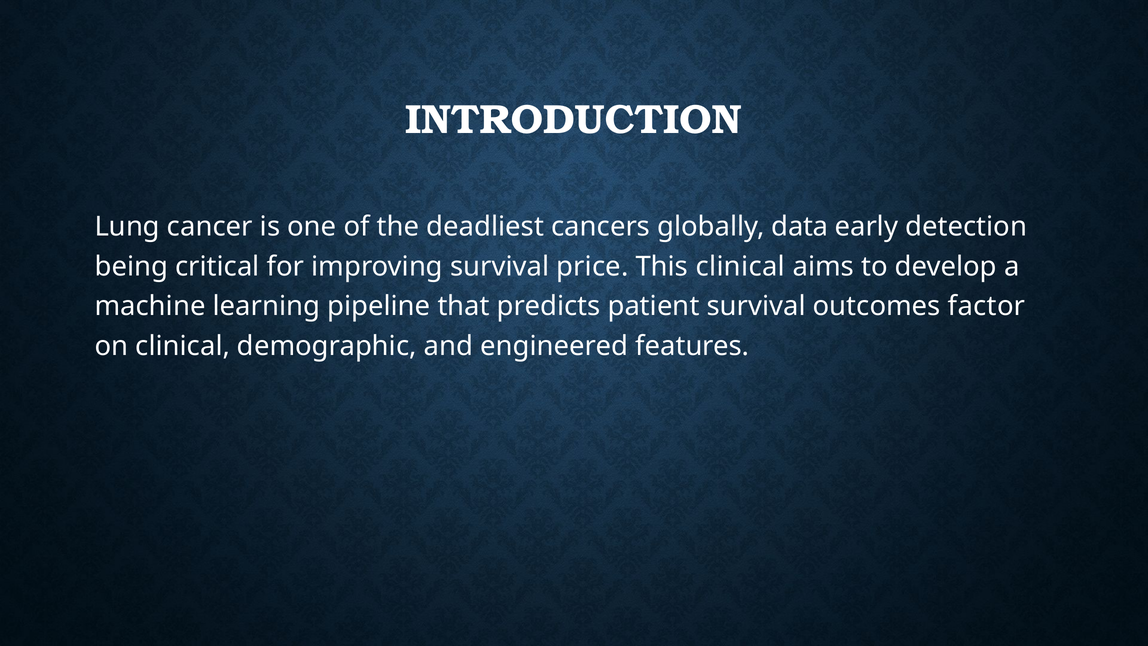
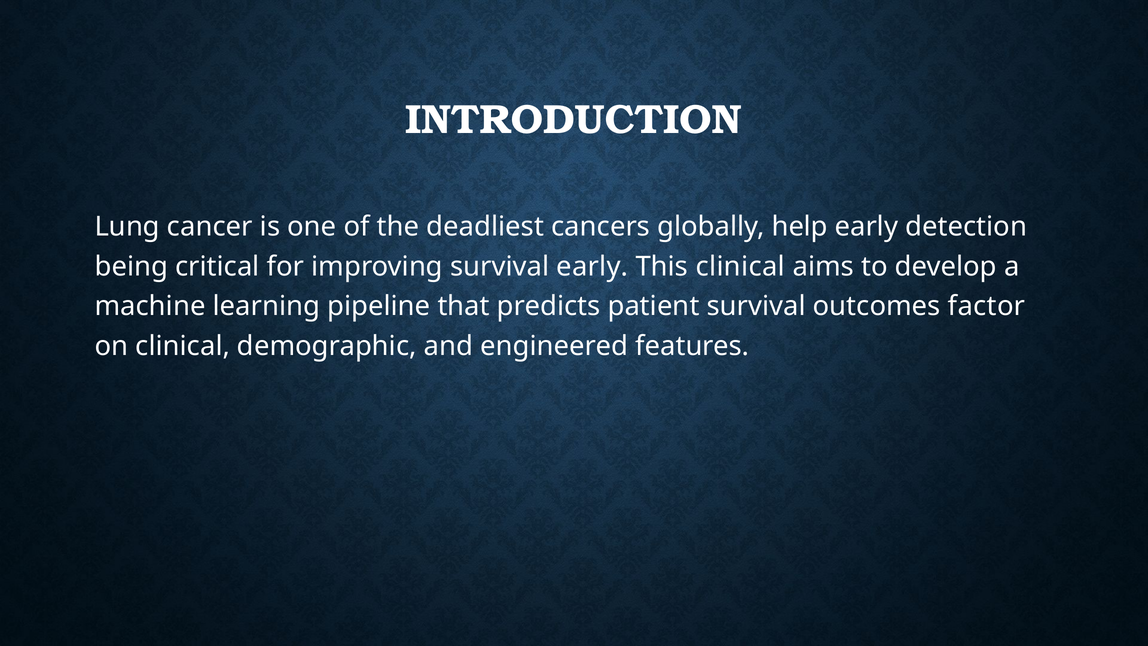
data: data -> help (800, 227)
survival price: price -> early (592, 266)
